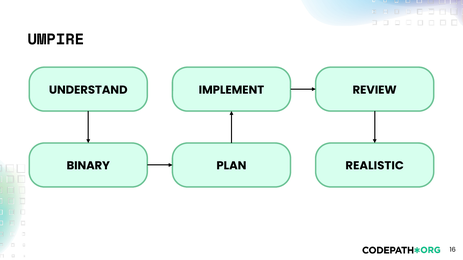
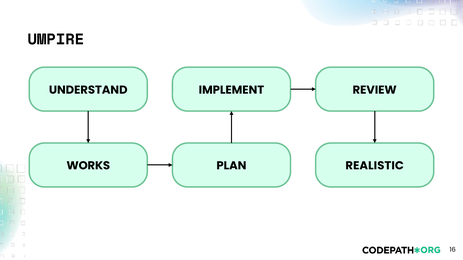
BINARY: BINARY -> WORKS (88, 166)
